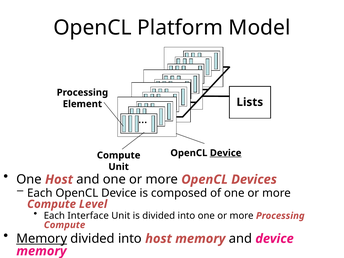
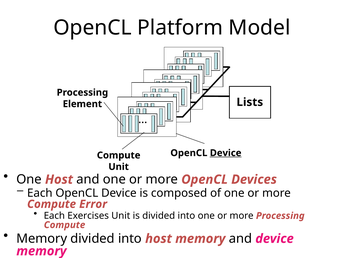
Level: Level -> Error (93, 204)
Interface: Interface -> Exercises (88, 216)
Memory underline: present -> none (42, 239)
